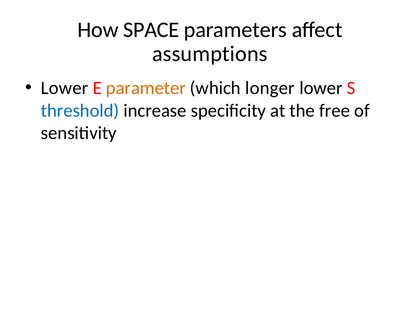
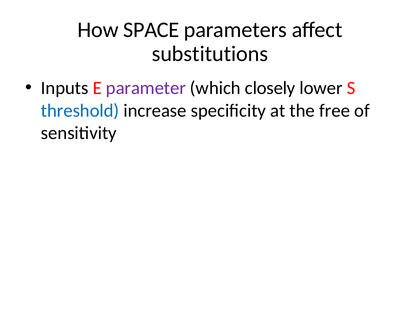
assumptions: assumptions -> substitutions (210, 54)
Lower: Lower -> Inputs (65, 88)
parameter colour: orange -> purple (146, 88)
longer: longer -> closely (270, 88)
